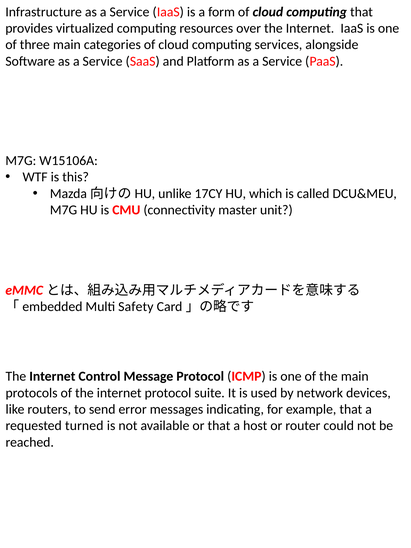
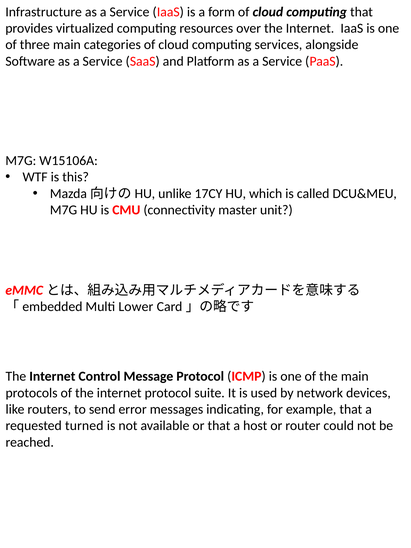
Safety: Safety -> Lower (136, 307)
